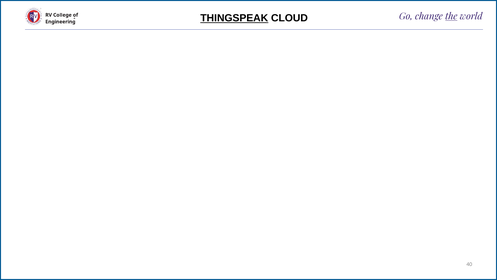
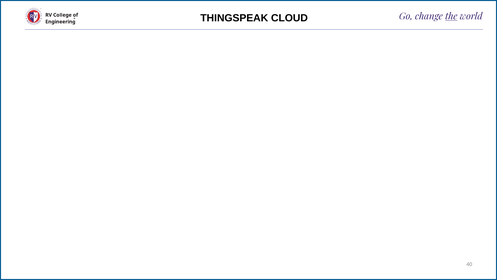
THINGSPEAK underline: present -> none (234, 18)
